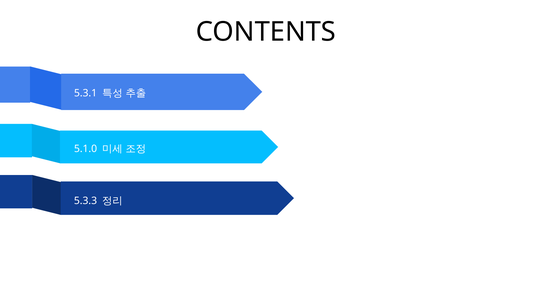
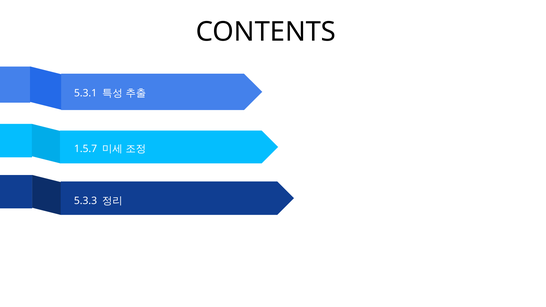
5.1.0: 5.1.0 -> 1.5.7 (86, 149)
